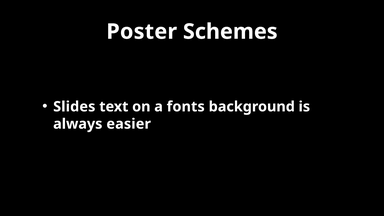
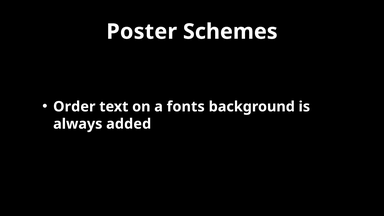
Slides: Slides -> Order (74, 107)
easier: easier -> added (129, 124)
